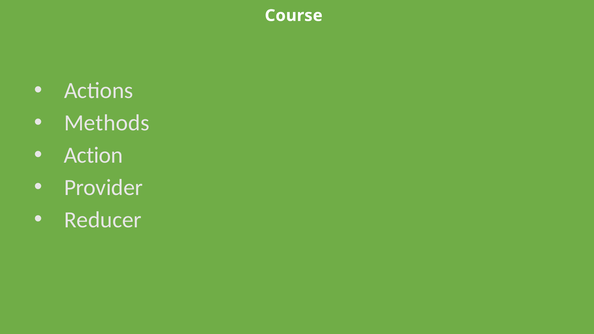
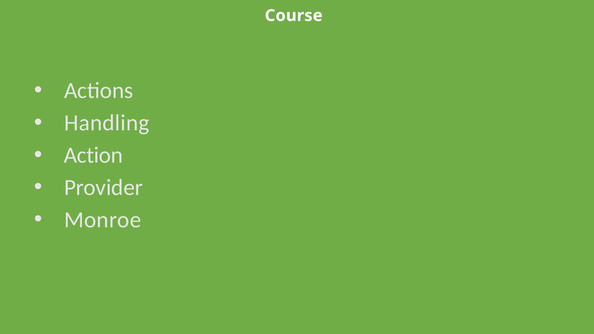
Methods: Methods -> Handling (107, 123)
Reducer: Reducer -> Monroe (103, 220)
